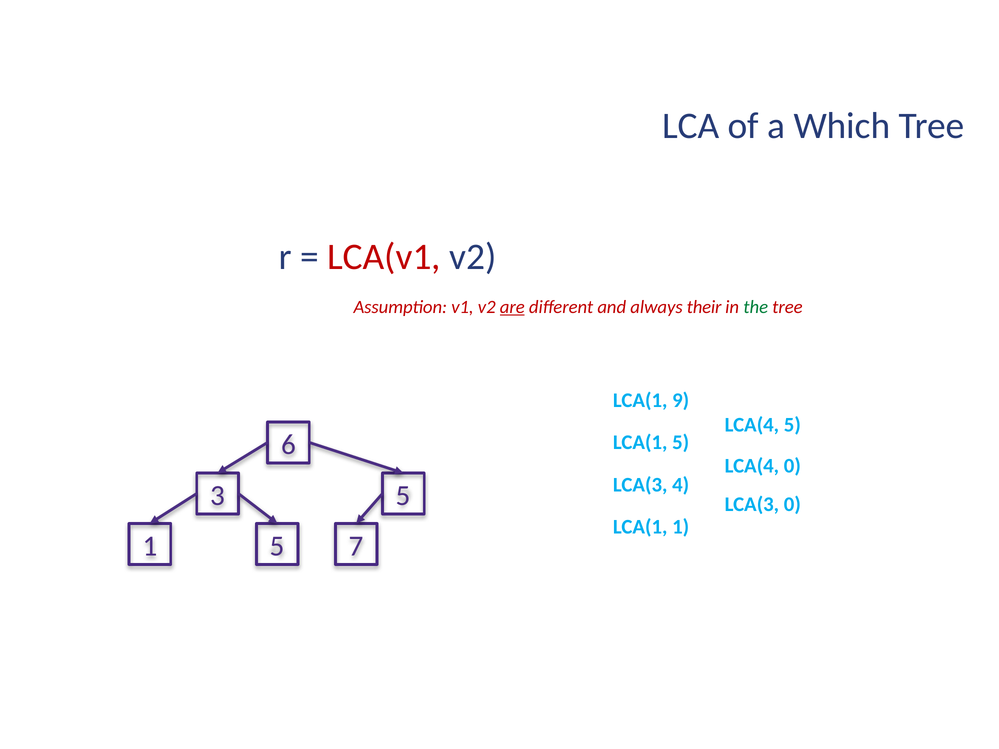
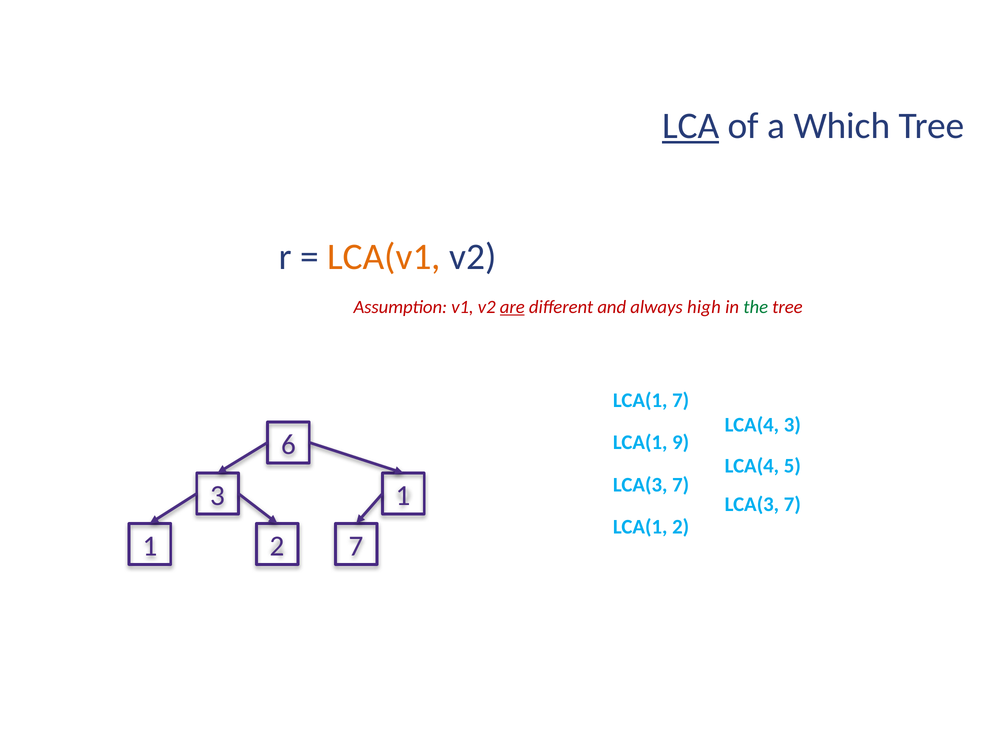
LCA underline: none -> present (691, 126)
LCA(v1 colour: red -> orange (384, 257)
their: their -> high (704, 307)
LCA(1 9: 9 -> 7 (681, 400)
LCA(4 5: 5 -> 3 (792, 425)
LCA(1 5: 5 -> 9 (681, 443)
LCA(4 0: 0 -> 5 (792, 466)
4: 4 -> 7 (681, 485)
3 5: 5 -> 1 (403, 496)
0: 0 -> 7 (792, 505)
LCA(1 1: 1 -> 2 (681, 527)
1 5: 5 -> 2 (277, 546)
